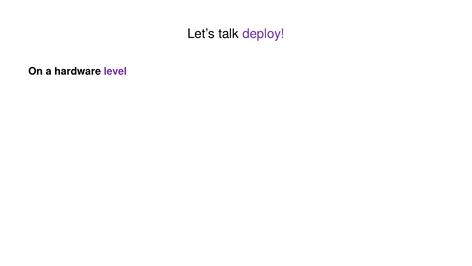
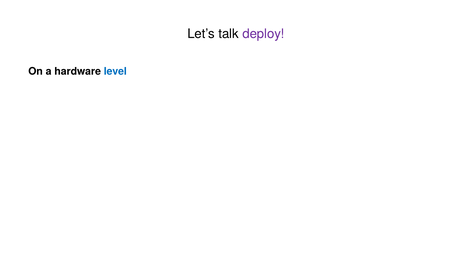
level colour: purple -> blue (115, 71)
